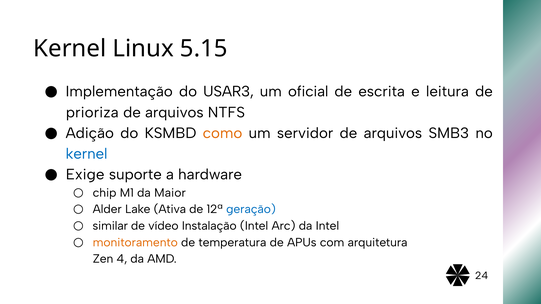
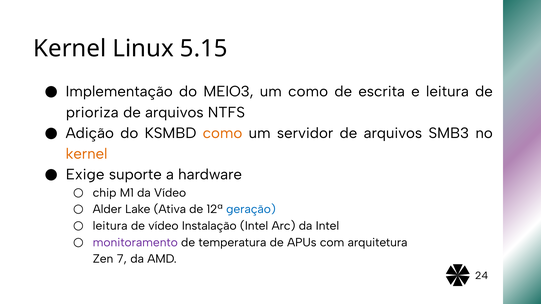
USAR3: USAR3 -> MEIO3 (228, 92)
um oficial: oficial -> como (308, 92)
kernel colour: blue -> orange (87, 154)
da Maior: Maior -> Vídeo (170, 193)
similar: similar -> leitura (110, 226)
monitoramento colour: orange -> purple (135, 243)
4: 4 -> 7 (122, 259)
